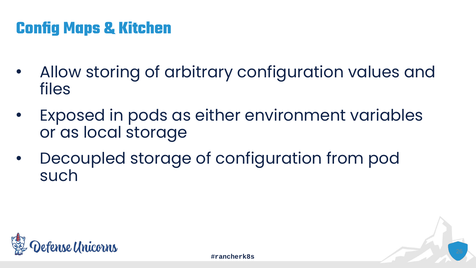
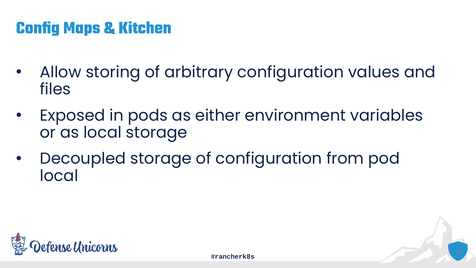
such: such -> local (59, 176)
